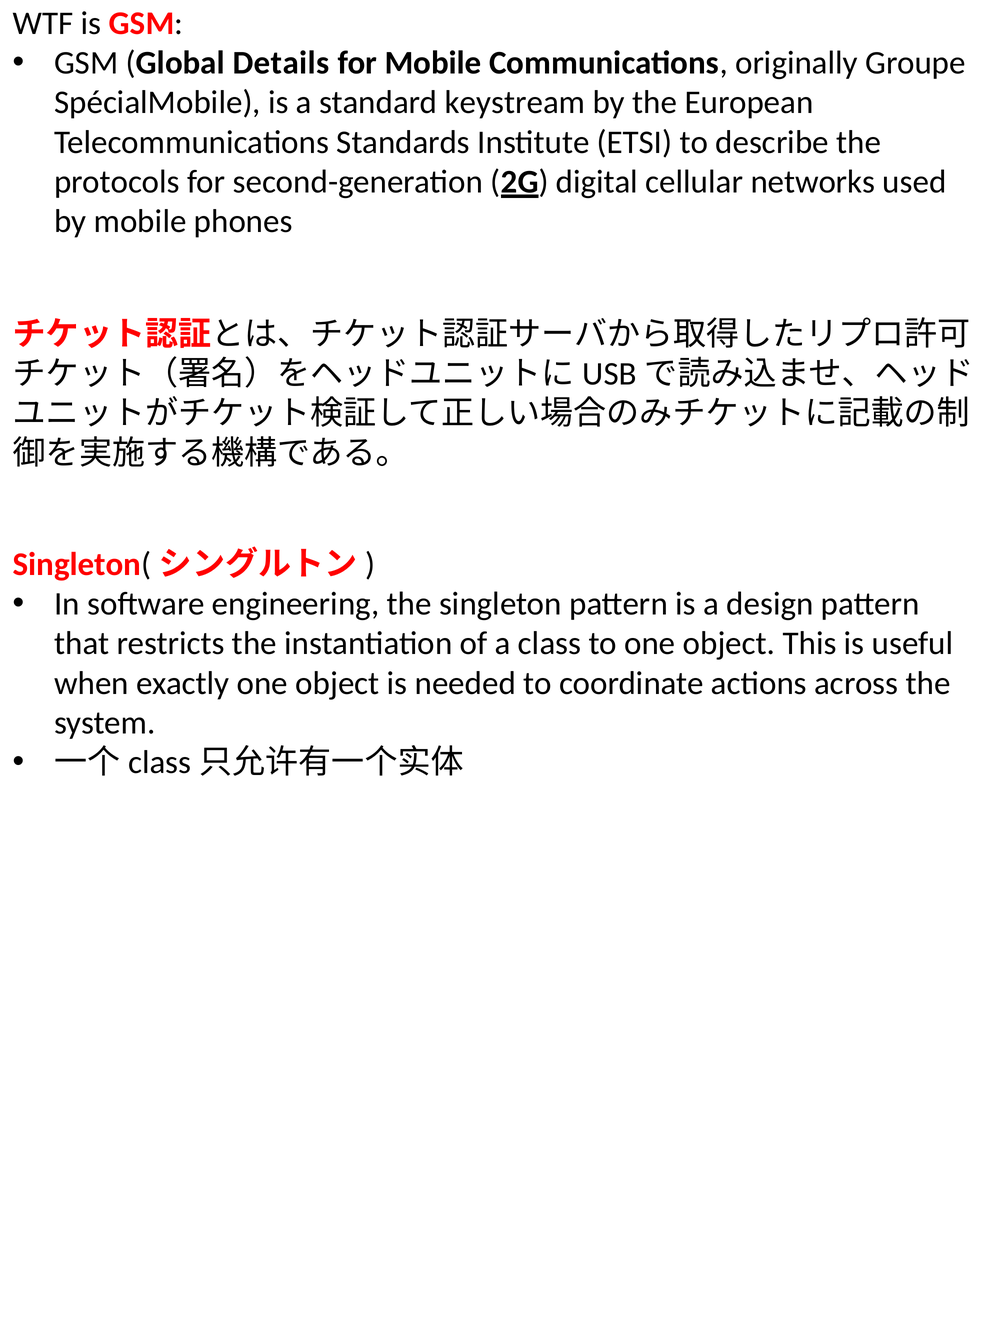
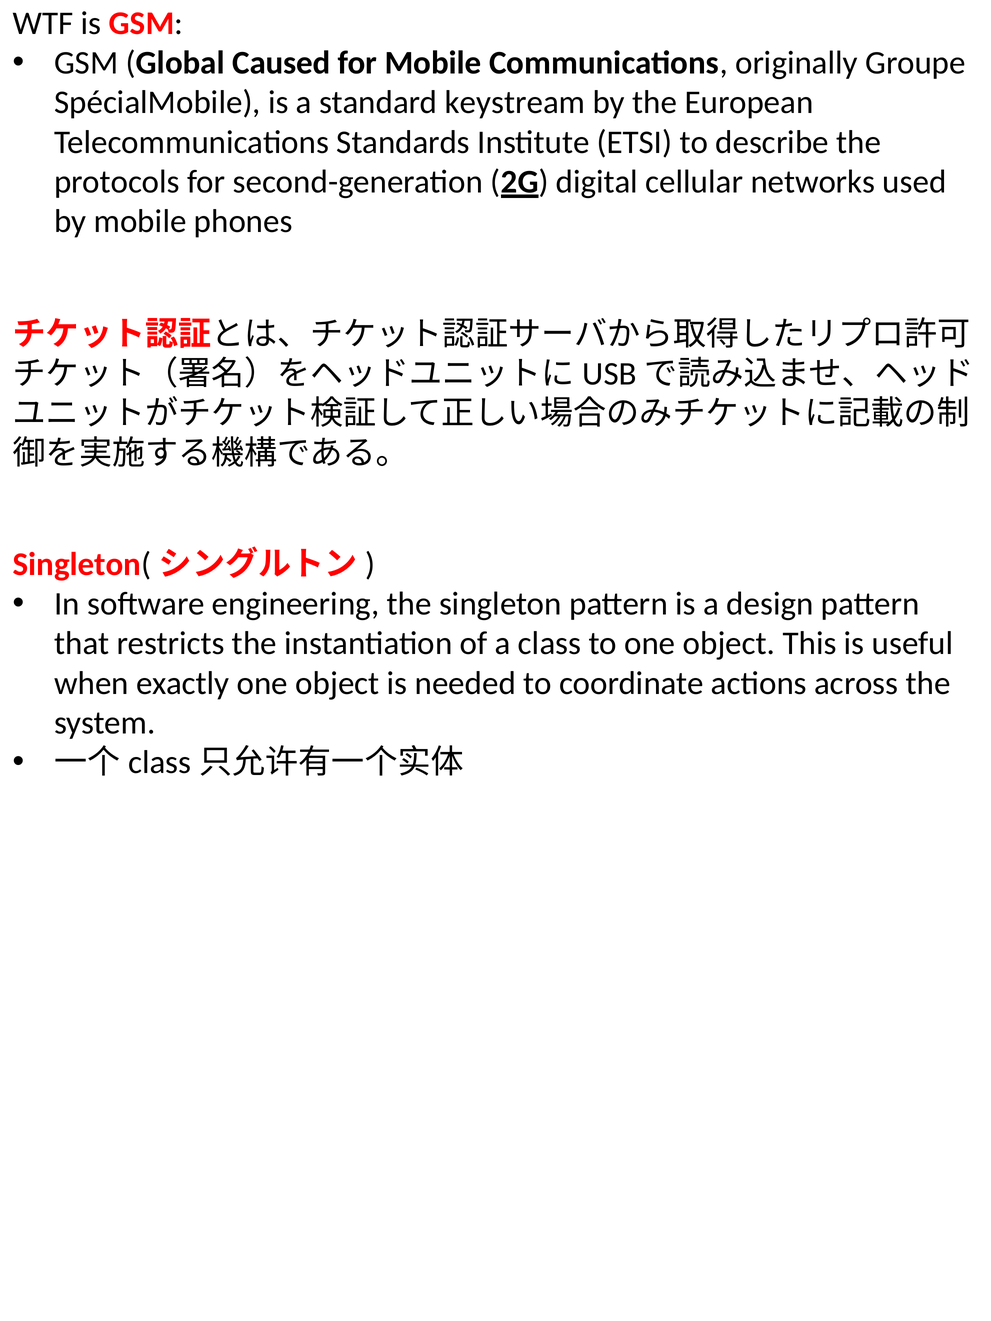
Details: Details -> Caused (281, 63)
